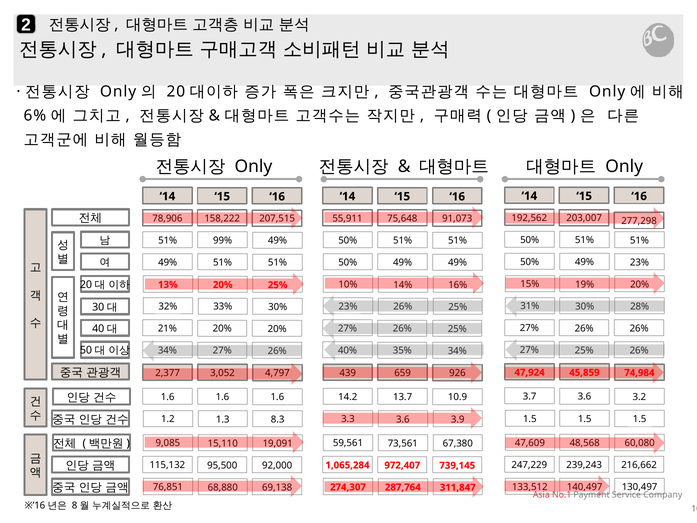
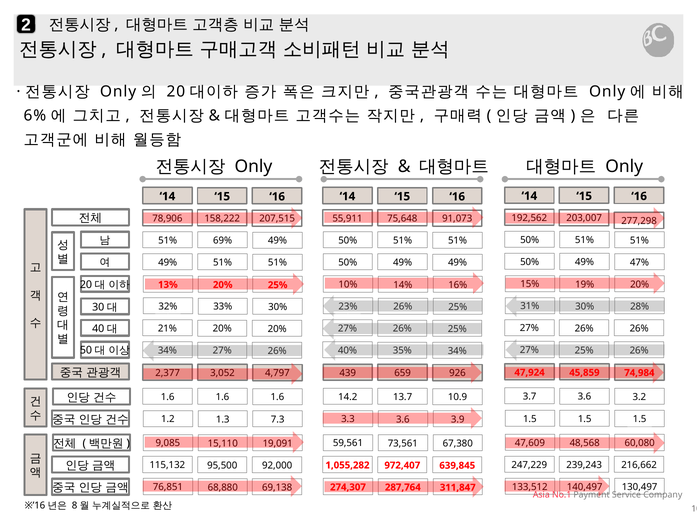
99%: 99% -> 69% (223, 240)
49% 23%: 23% -> 47% (639, 262)
8.3: 8.3 -> 7.3 (278, 419)
1,065,284: 1,065,284 -> 1,055,282 (347, 465)
739,145: 739,145 -> 639,845 (457, 465)
